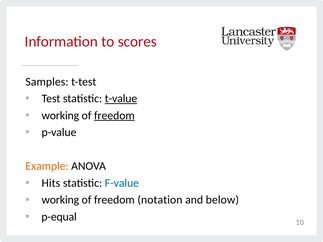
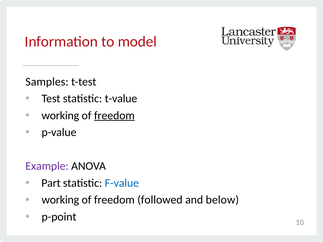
scores: scores -> model (137, 42)
t-value underline: present -> none (121, 99)
Example colour: orange -> purple (47, 166)
Hits: Hits -> Part (51, 183)
freedom notation: notation -> followed (160, 200)
p-equal: p-equal -> p-point (59, 217)
